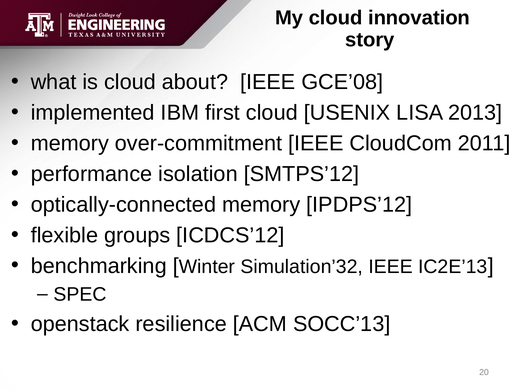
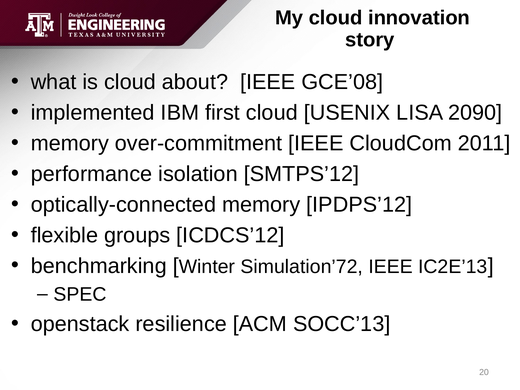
2013: 2013 -> 2090 (475, 113)
Simulation’32: Simulation’32 -> Simulation’72 (302, 267)
